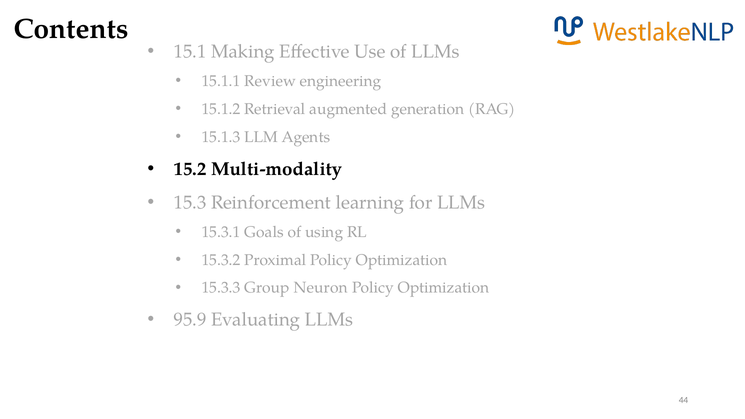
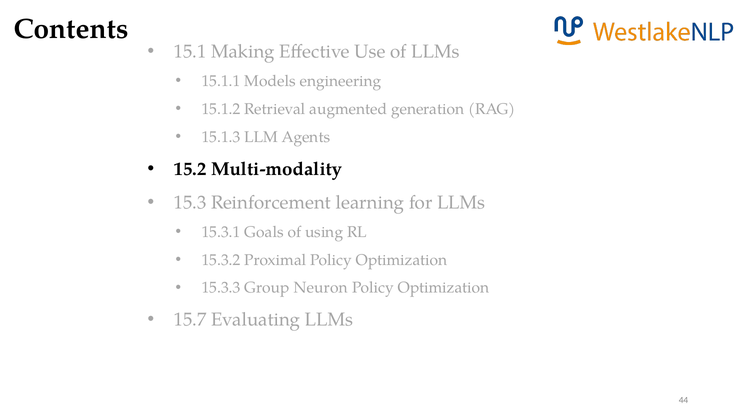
Review: Review -> Models (270, 81)
95.9: 95.9 -> 15.7 (190, 320)
